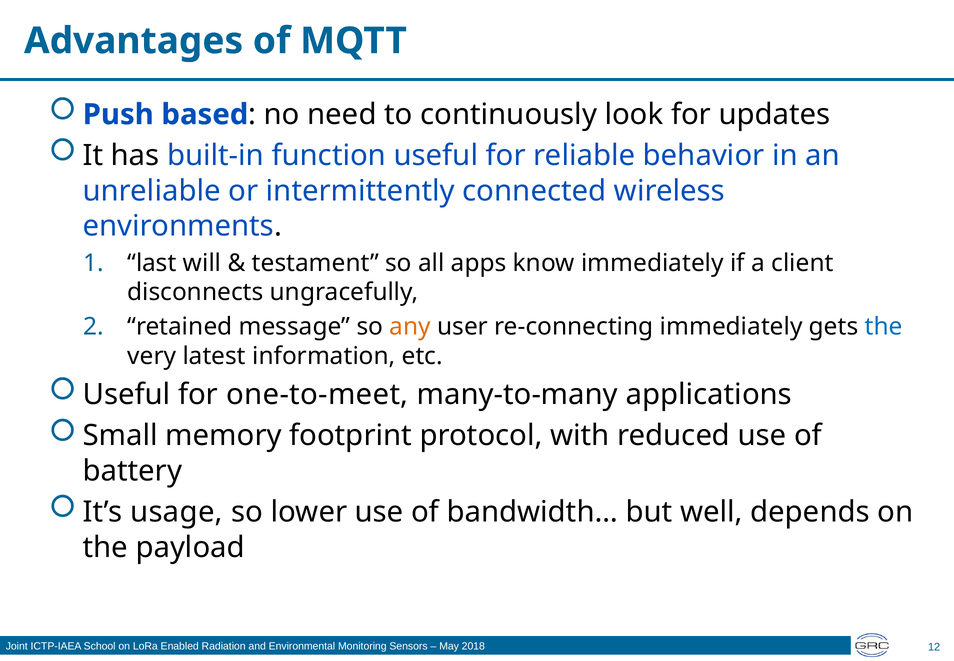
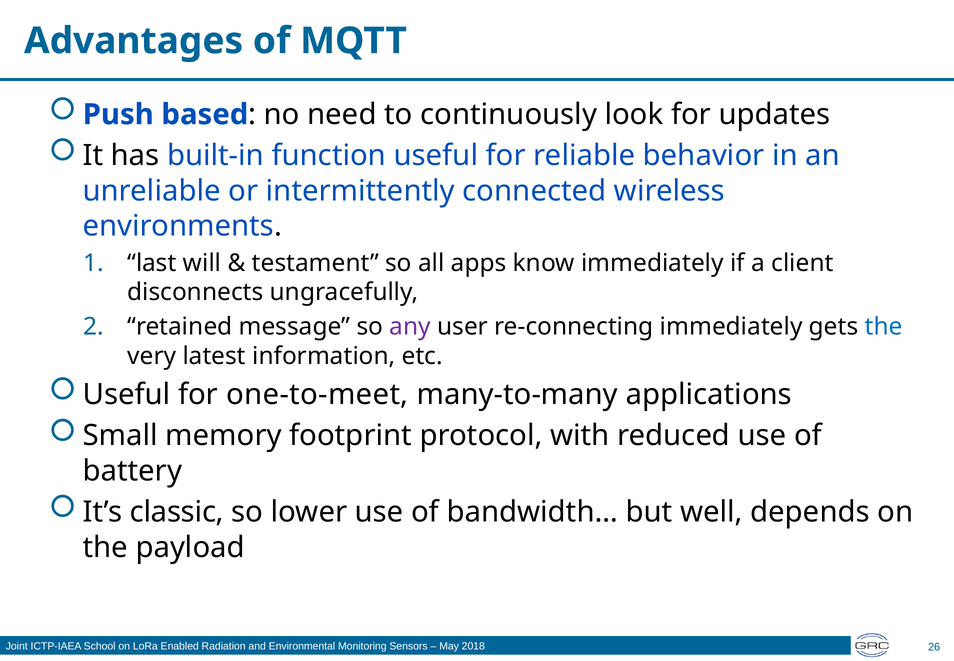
any colour: orange -> purple (410, 326)
usage: usage -> classic (177, 512)
12: 12 -> 26 (934, 647)
